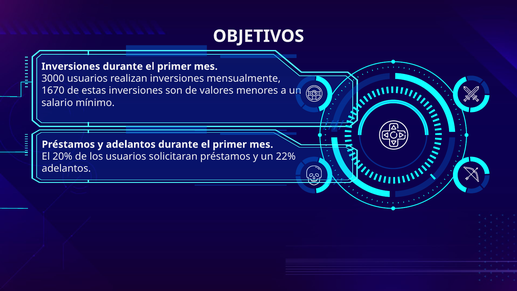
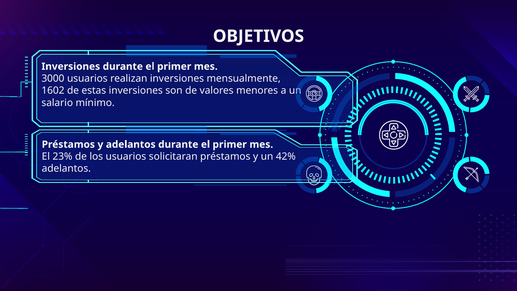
1670: 1670 -> 1602 (53, 91)
20%: 20% -> 23% (62, 156)
22%: 22% -> 42% (286, 156)
